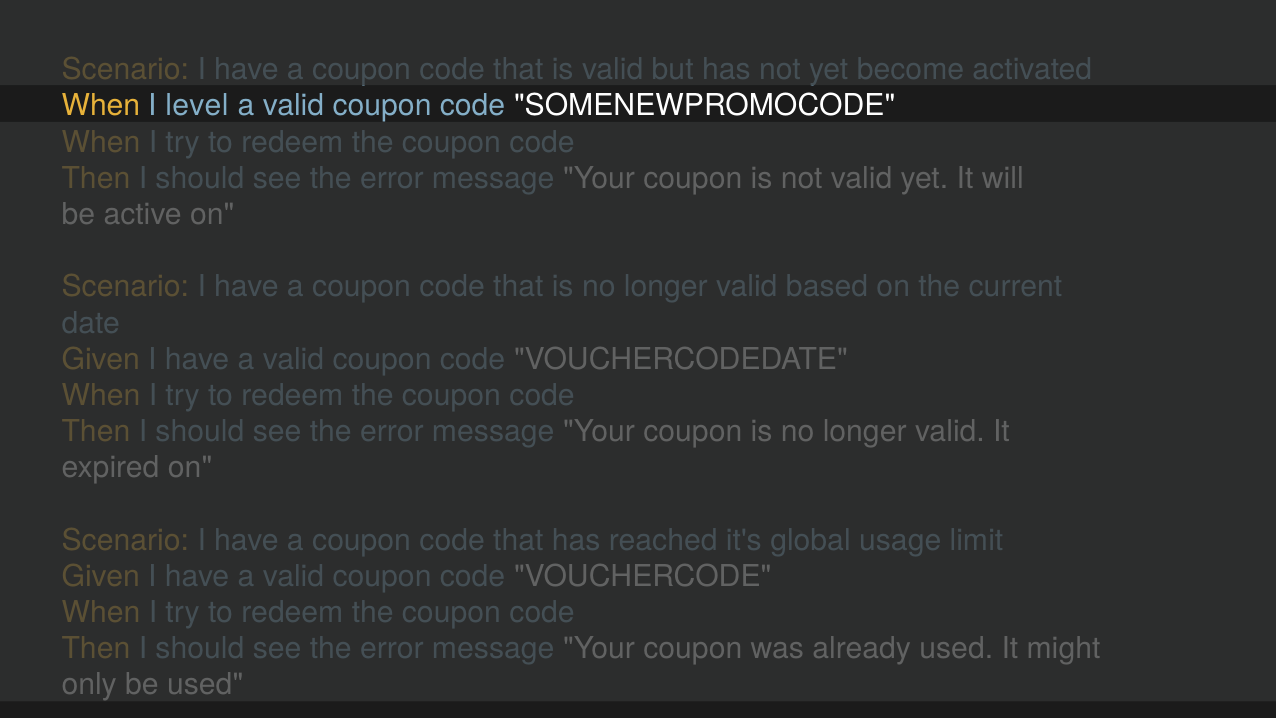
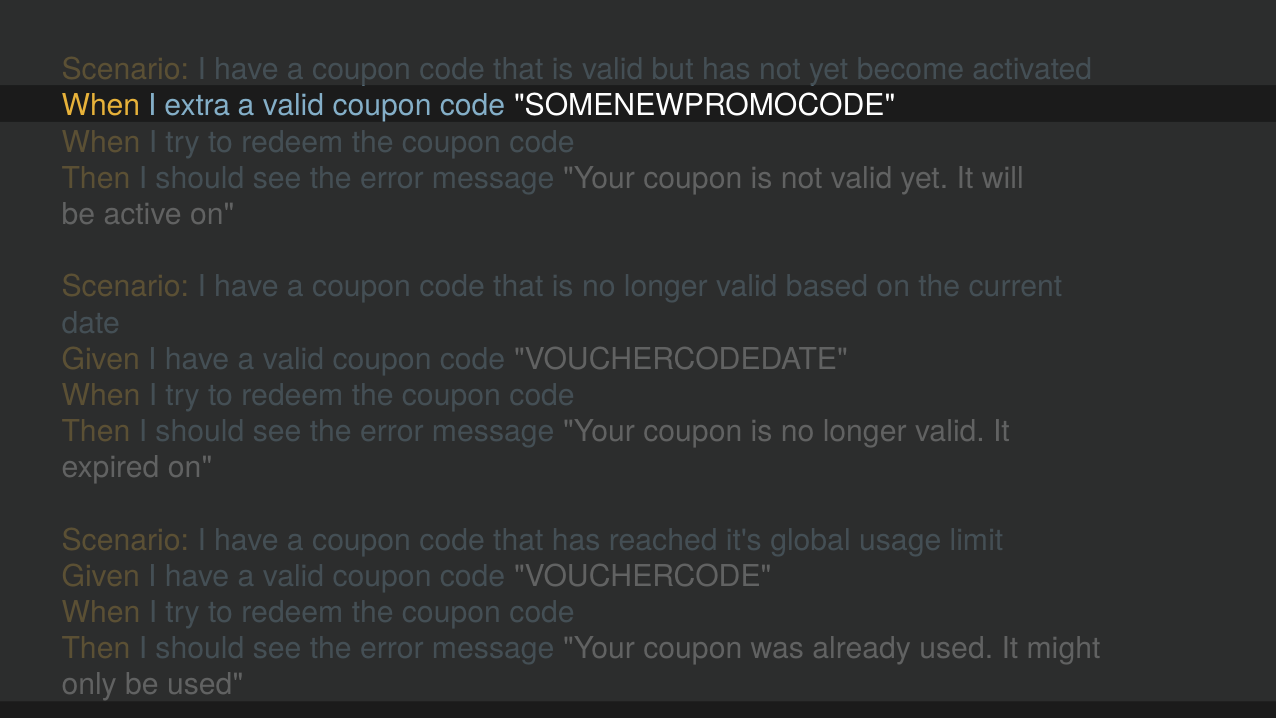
level: level -> extra (197, 106)
